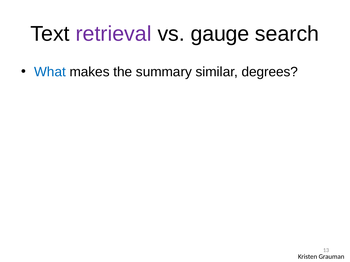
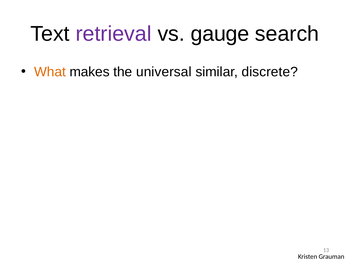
What colour: blue -> orange (50, 72)
summary: summary -> universal (164, 72)
degrees: degrees -> discrete (270, 72)
